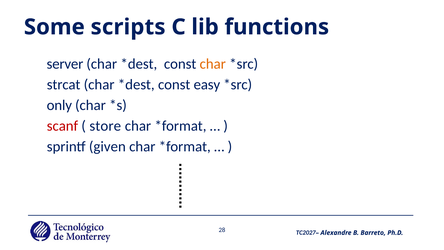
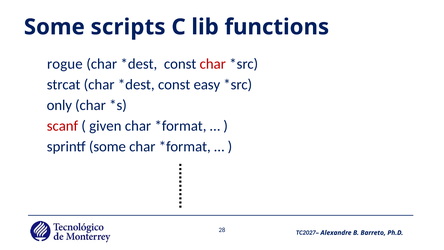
server: server -> rogue (65, 64)
char colour: orange -> red (213, 64)
store: store -> given (105, 126)
sprintf given: given -> some (107, 146)
